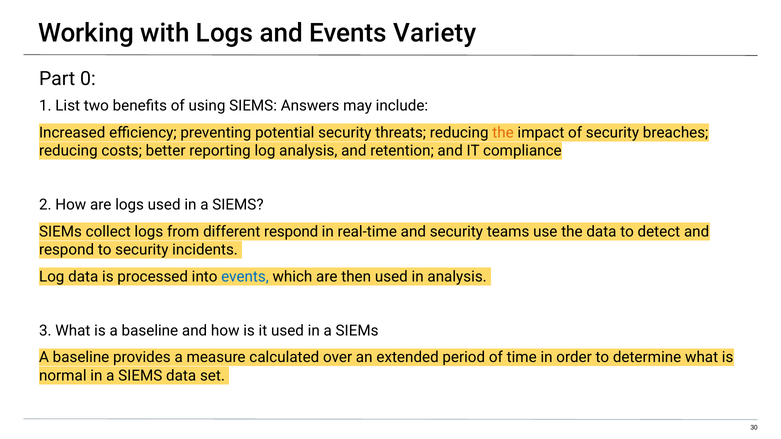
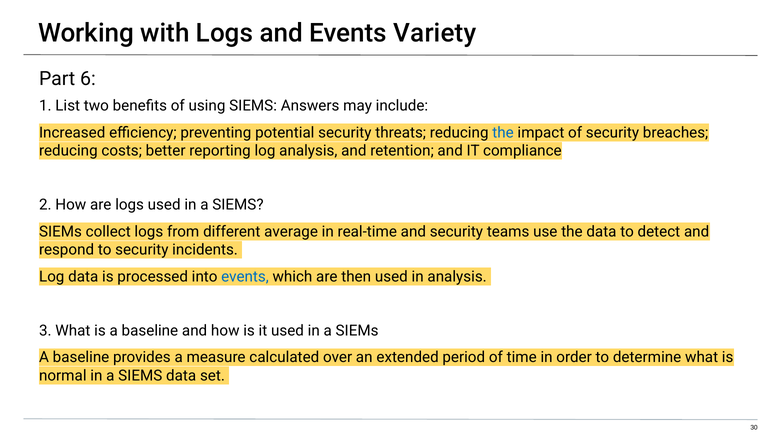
0: 0 -> 6 (88, 79)
the colour: orange -> blue (503, 133)
different respond: respond -> average (291, 232)
